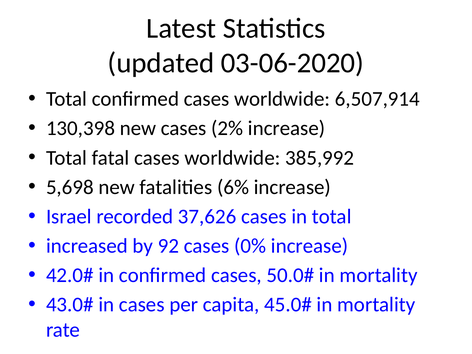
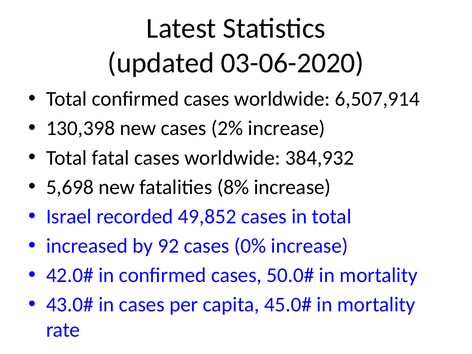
385,992: 385,992 -> 384,932 (320, 158)
6%: 6% -> 8% (233, 187)
37,626: 37,626 -> 49,852 (207, 217)
